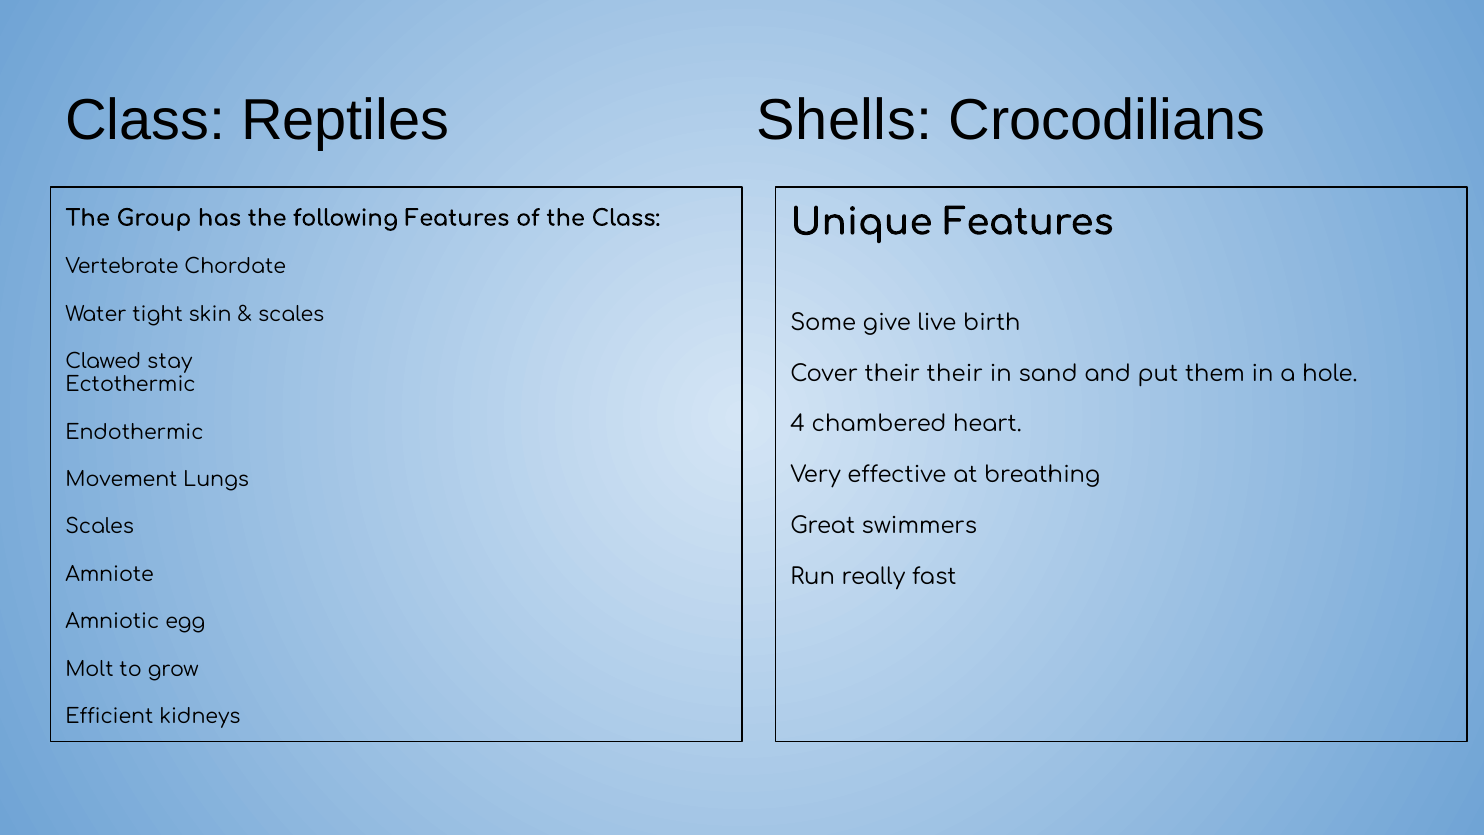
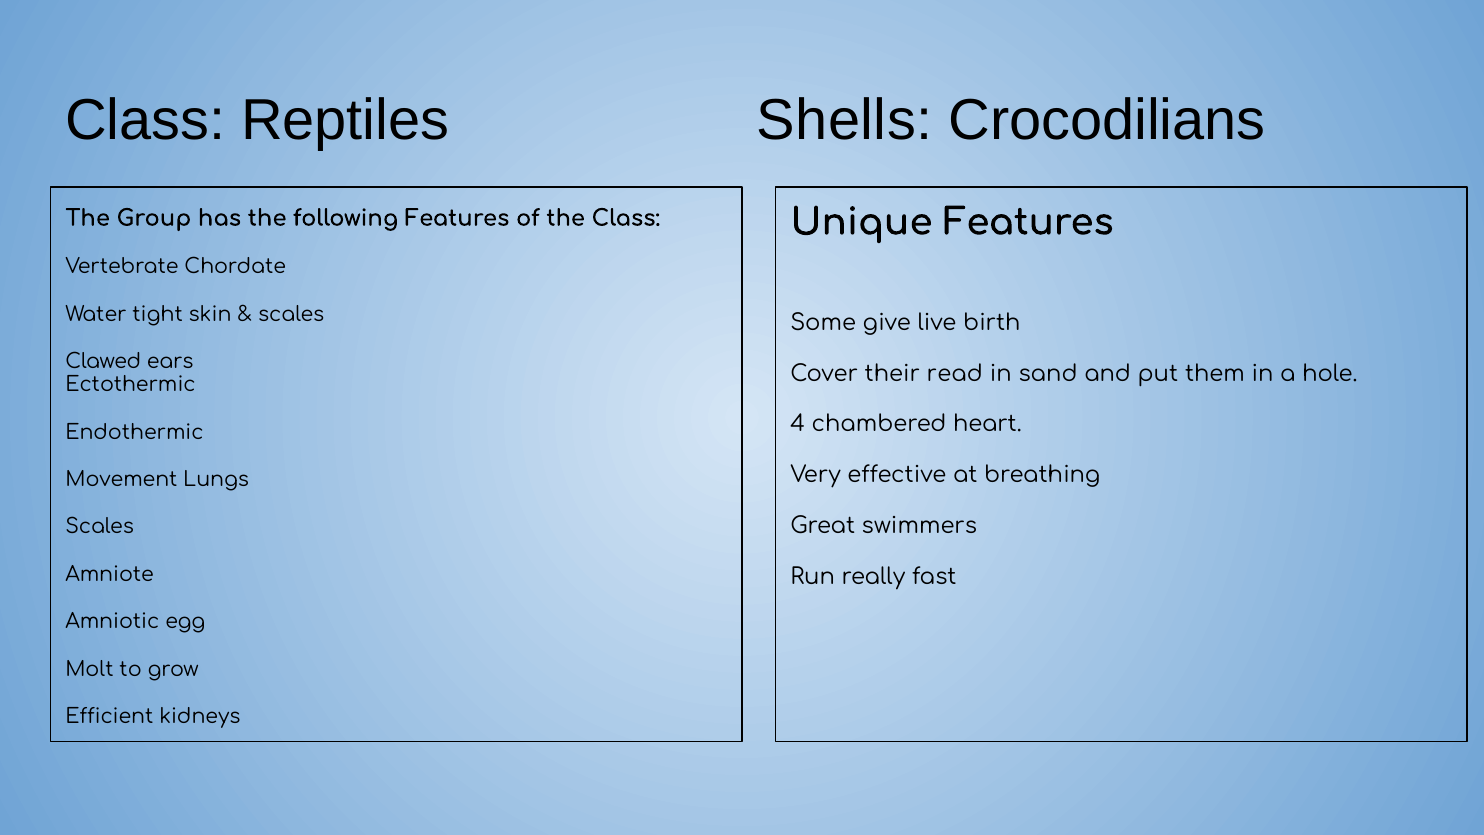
stay: stay -> ears (170, 362)
their their: their -> read (955, 373)
